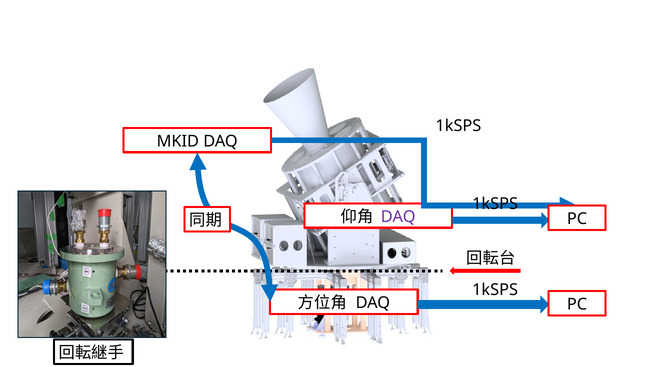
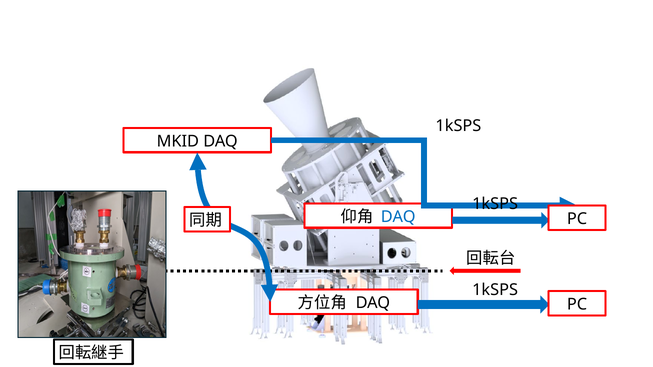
DAQ colour: purple -> blue (398, 217)
